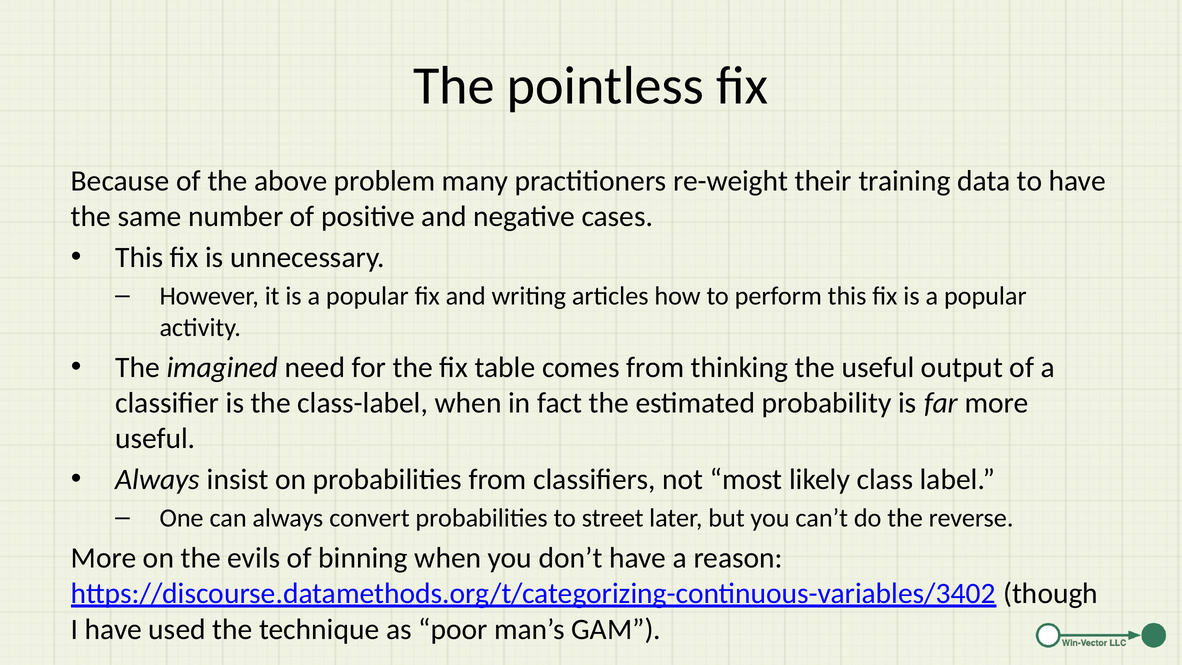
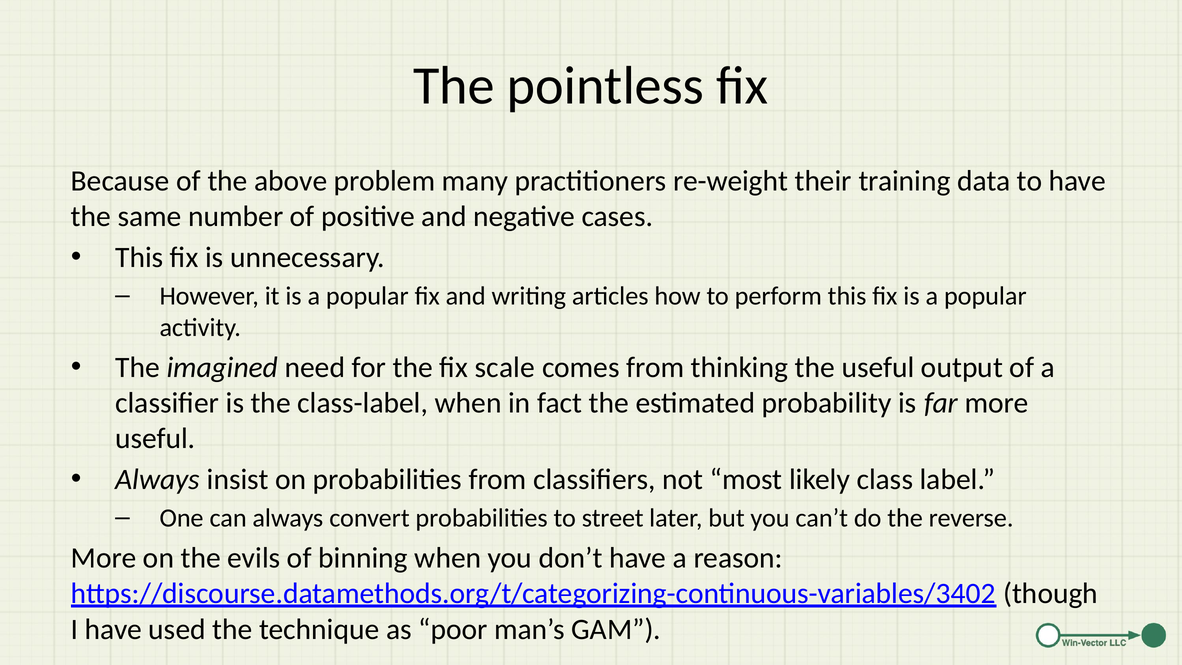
table: table -> scale (505, 367)
